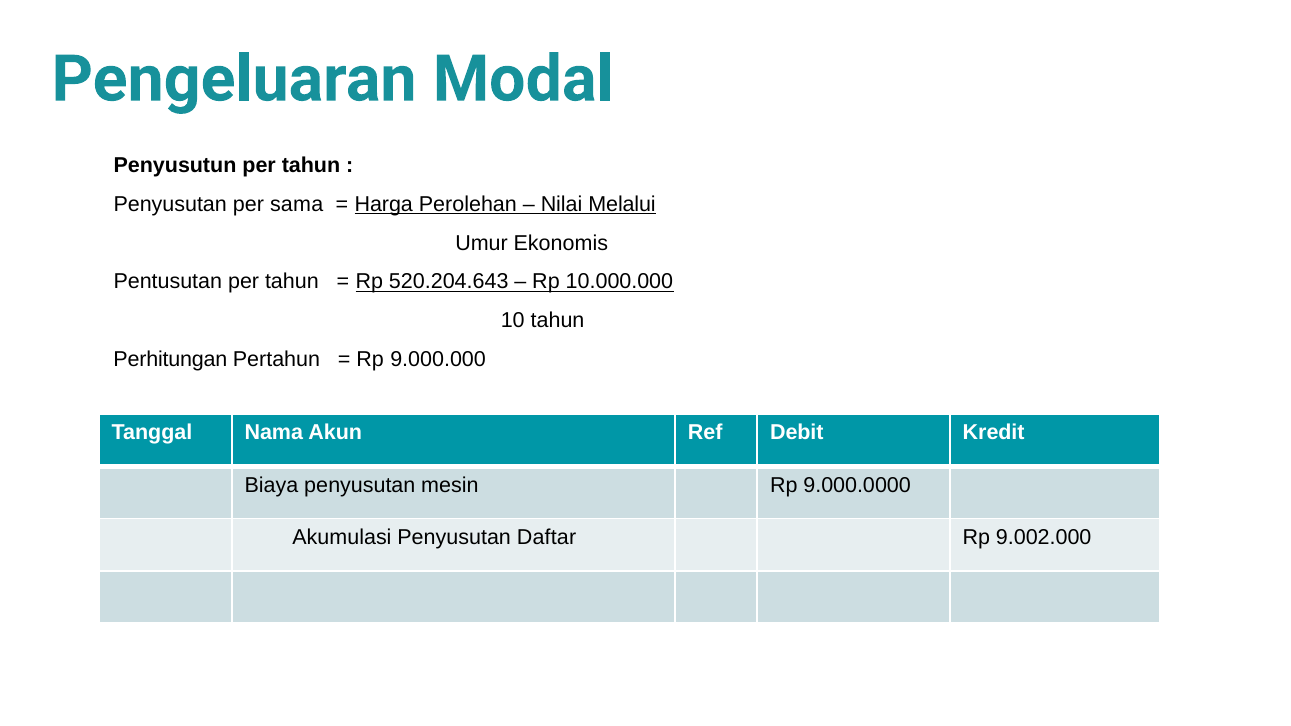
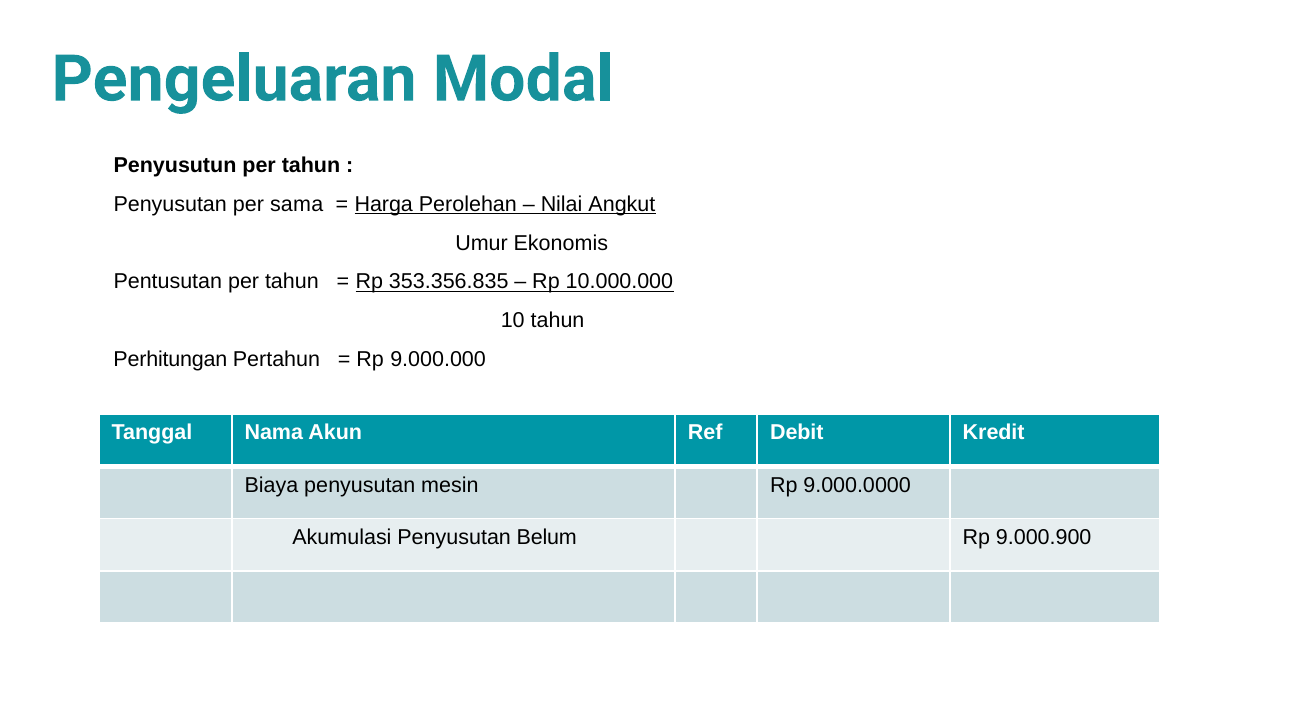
Melalui: Melalui -> Angkut (622, 204)
520.204.643: 520.204.643 -> 353.356.835 (449, 282)
Daftar: Daftar -> Belum (547, 538)
9.002.000: 9.002.000 -> 9.000.900 (1044, 538)
